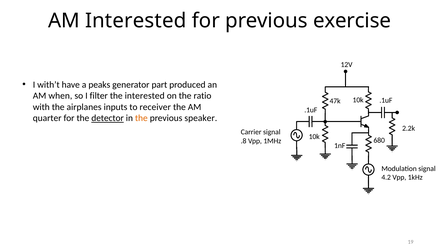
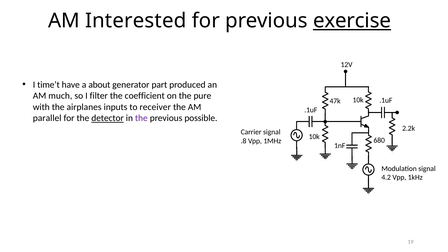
exercise underline: none -> present (352, 21)
with’t: with’t -> time’t (49, 85)
peaks: peaks -> about (99, 85)
when: when -> much (60, 96)
the interested: interested -> coefficient (145, 96)
ratio: ratio -> pure (202, 96)
quarter: quarter -> parallel (47, 118)
the colour: orange -> purple (141, 118)
speaker: speaker -> possible (201, 118)
